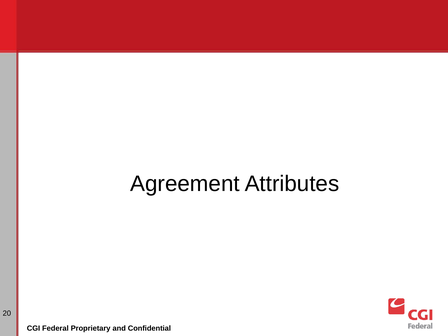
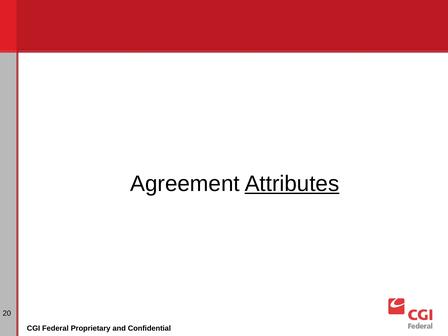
Attributes underline: none -> present (292, 184)
